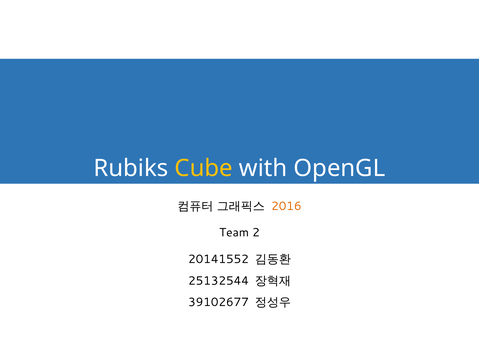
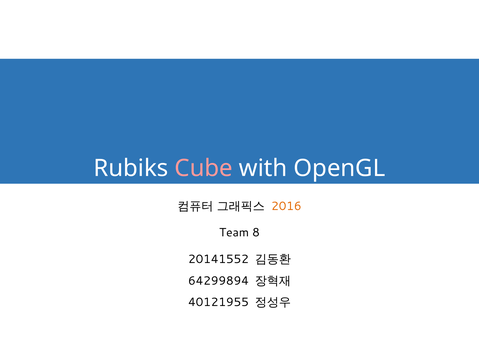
Cube colour: yellow -> pink (204, 168)
2: 2 -> 8 (256, 233)
25132544: 25132544 -> 64299894 (218, 281)
39102677: 39102677 -> 40121955 (218, 303)
